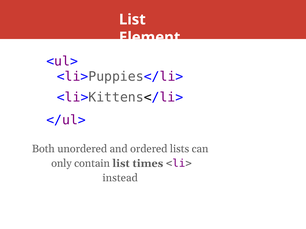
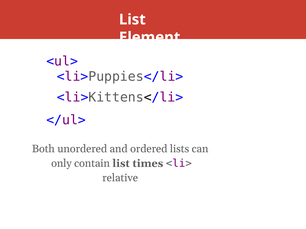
instead: instead -> relative (120, 178)
